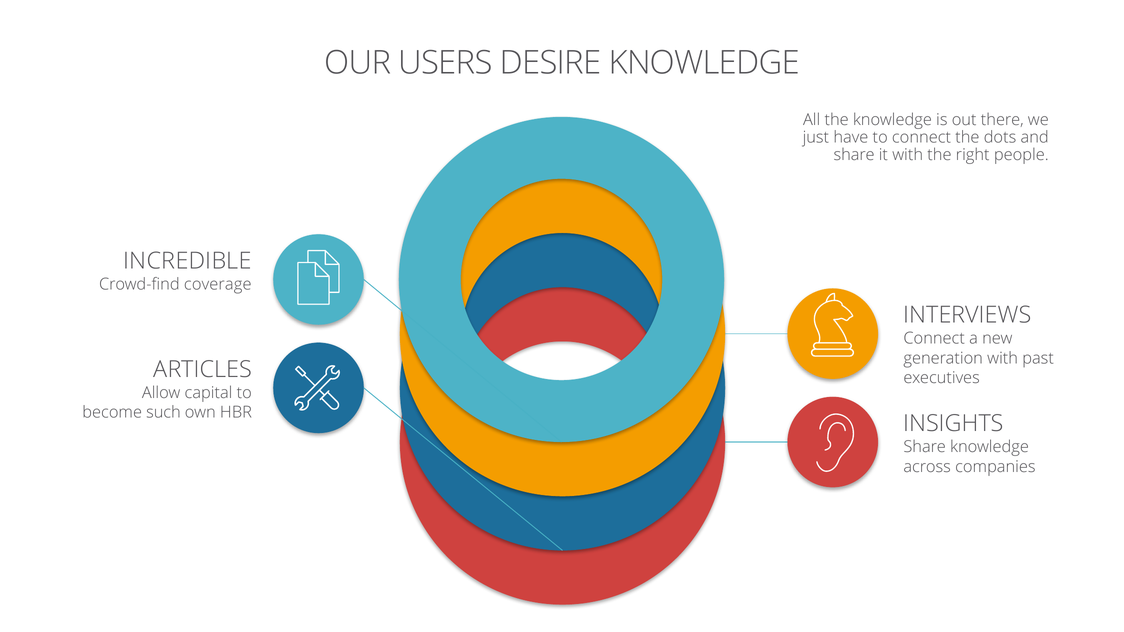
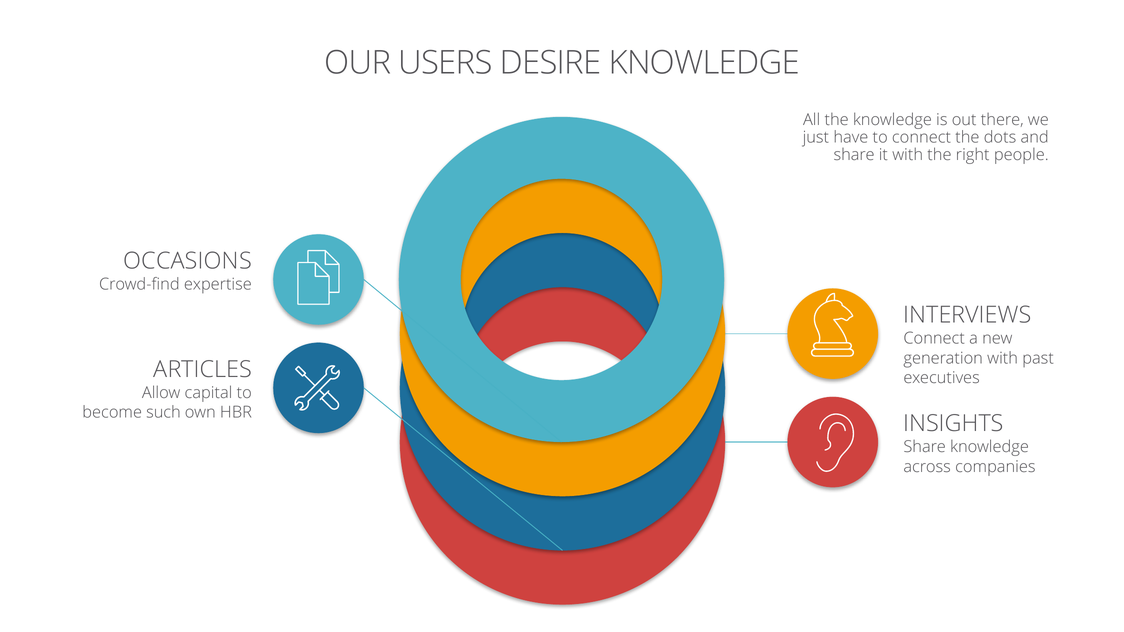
INCREDIBLE: INCREDIBLE -> OCCASIONS (188, 261)
coverage: coverage -> expertise (218, 285)
